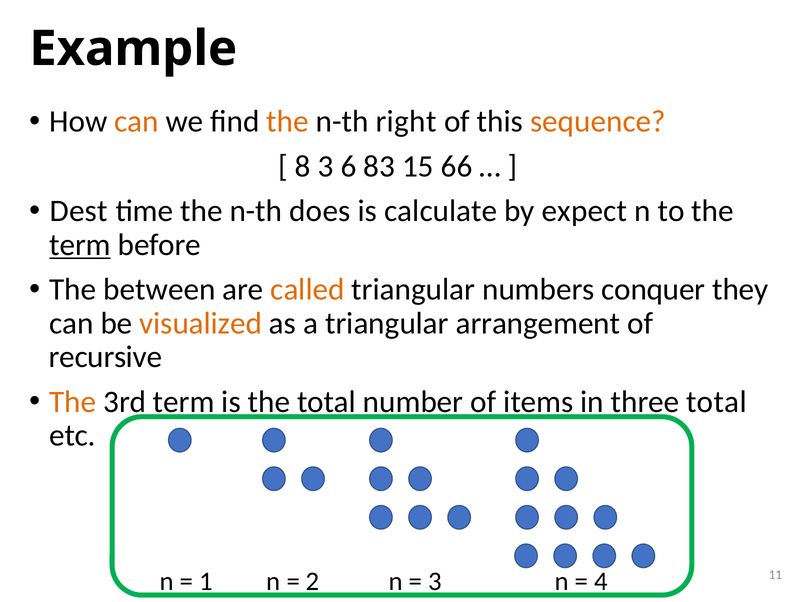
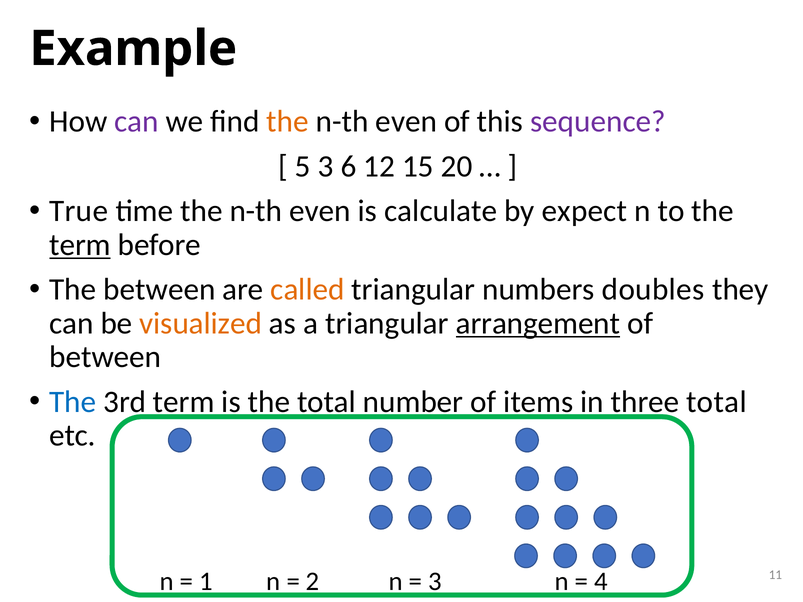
can colour: orange -> purple (137, 122)
right: right -> even (406, 122)
sequence colour: orange -> purple (598, 122)
8: 8 -> 5 (303, 166)
83: 83 -> 12 (379, 166)
66: 66 -> 20 (457, 166)
Dest: Dest -> True (79, 211)
time the n-th does: does -> even (320, 211)
conquer: conquer -> doubles (653, 290)
arrangement underline: none -> present (538, 323)
recursive: recursive -> between (105, 357)
The colour: orange -> blue (73, 402)
